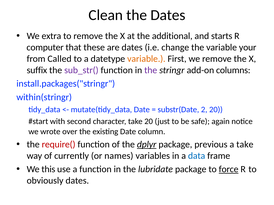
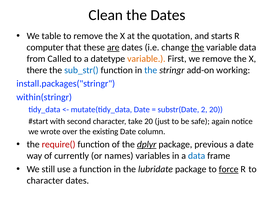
extra: extra -> table (51, 36)
additional: additional -> quotation (172, 36)
are underline: none -> present (113, 47)
the underline: none -> present (198, 47)
variable your: your -> data (248, 47)
suffix: suffix -> there (37, 70)
sub_str( colour: purple -> blue (81, 70)
the colour: purple -> blue (151, 70)
columns: columns -> working (233, 70)
a take: take -> date (245, 145)
this: this -> still (48, 170)
obviously: obviously -> character (45, 181)
